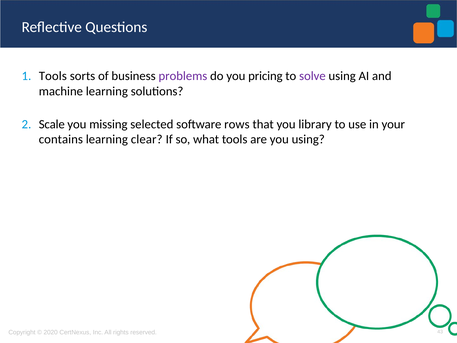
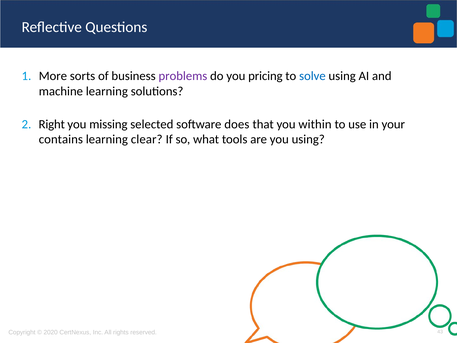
Tools: Tools -> More (53, 76)
solve colour: purple -> blue (312, 76)
Scale: Scale -> Right (52, 124)
rows: rows -> does (237, 124)
library: library -> within (315, 124)
